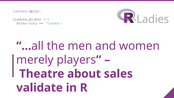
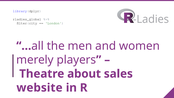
validate: validate -> website (39, 88)
